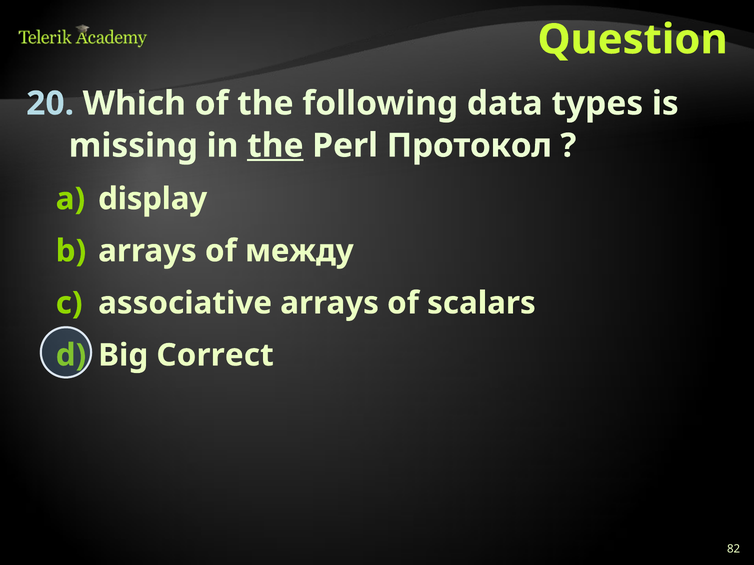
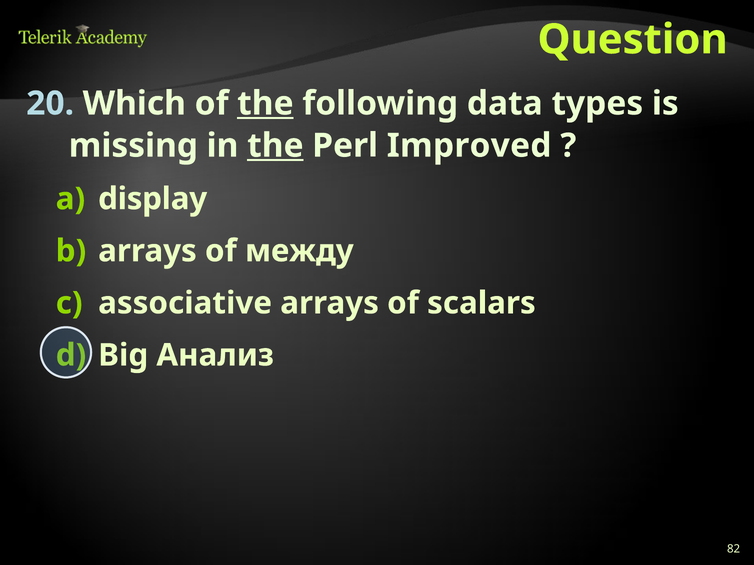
the underline: none -> present (265, 104)
Протокол: Протокол -> Improved (469, 146)
Correct: Correct -> Анализ (215, 356)
